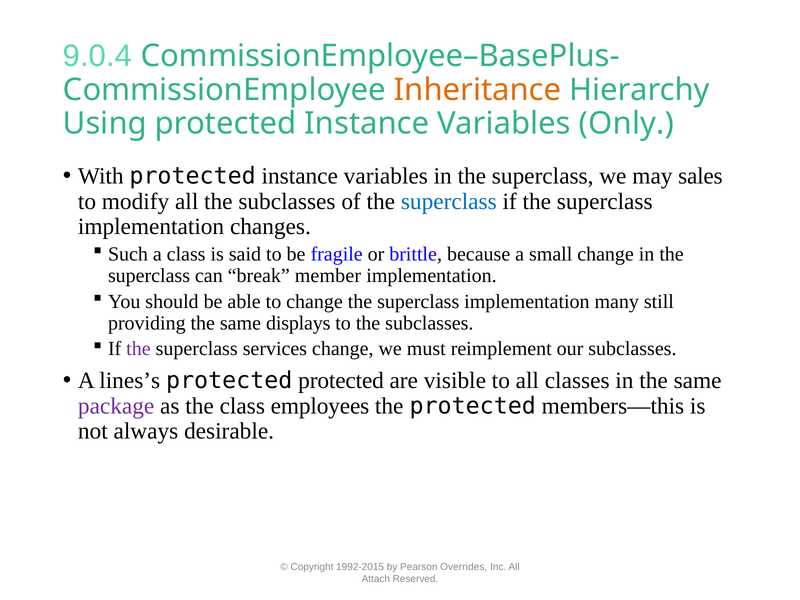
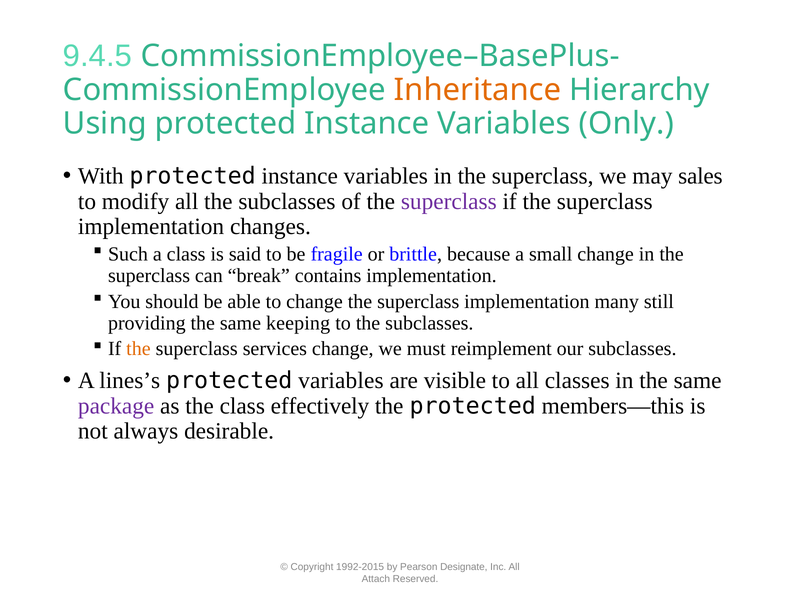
9.0.4: 9.0.4 -> 9.4.5 (98, 56)
superclass colour: blue -> purple (449, 201)
member: member -> contains (328, 276)
displays: displays -> keeping (298, 323)
the colour: purple -> orange (138, 349)
protected protected: protected -> variables (341, 381)
employees: employees -> effectively (320, 406)
Overrides: Overrides -> Designate (464, 567)
